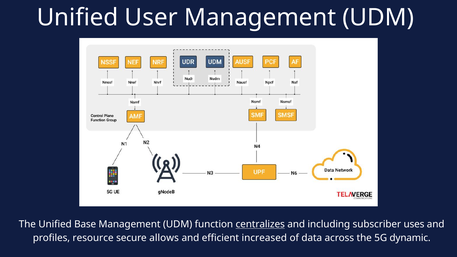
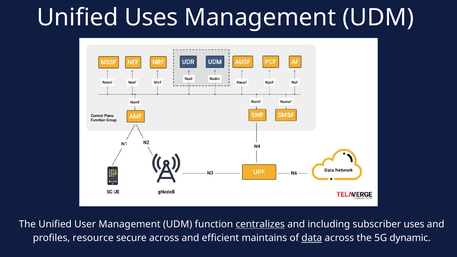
Unified User: User -> Uses (151, 17)
Base: Base -> User (85, 224)
secure allows: allows -> across (164, 238)
increased: increased -> maintains (264, 238)
data underline: none -> present (312, 238)
